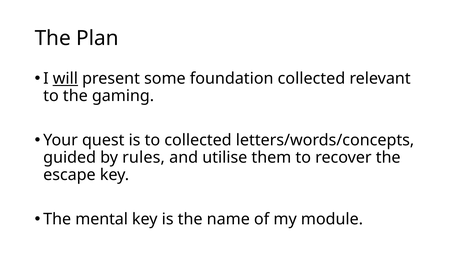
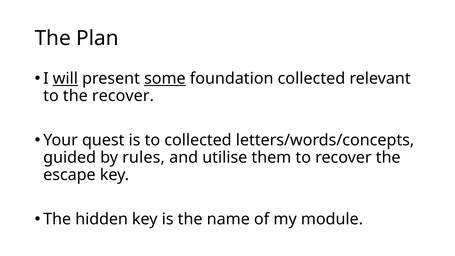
some underline: none -> present (165, 78)
the gaming: gaming -> recover (123, 96)
mental: mental -> hidden (102, 219)
